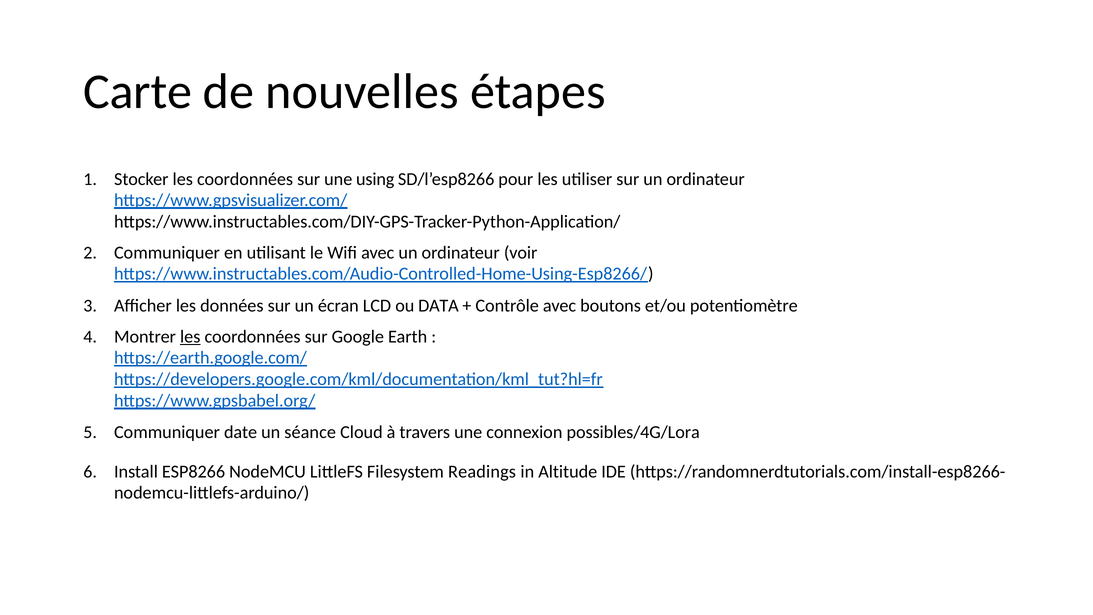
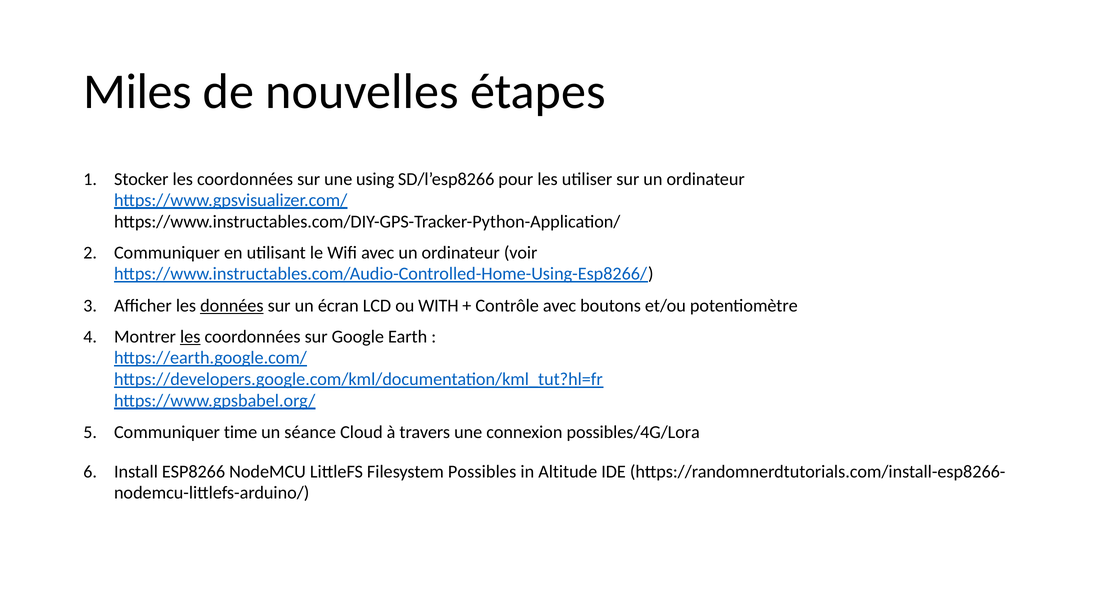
Carte: Carte -> Miles (138, 92)
données underline: none -> present (232, 305)
DATA: DATA -> WITH (438, 305)
date: date -> time (241, 432)
Readings: Readings -> Possibles (482, 472)
